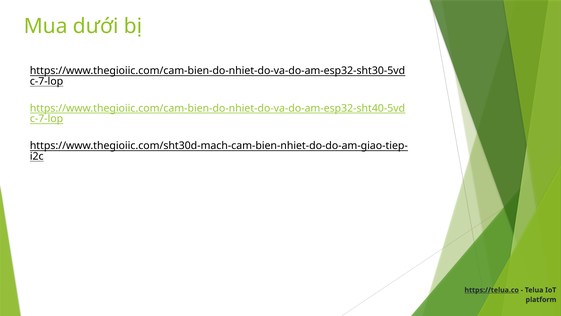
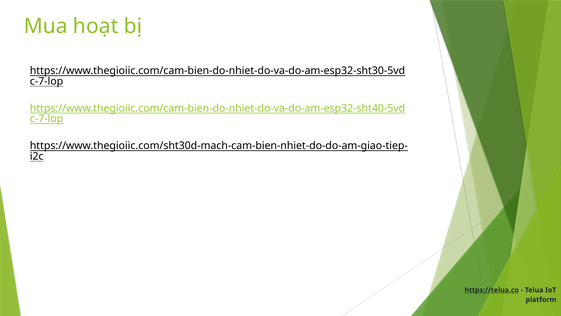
dưới: dưới -> hoạt (96, 26)
